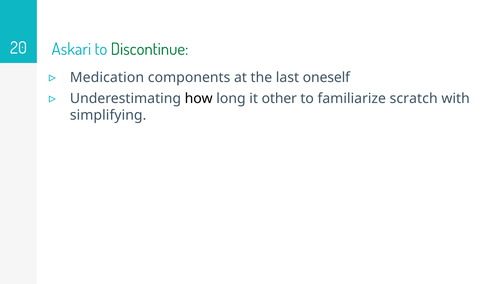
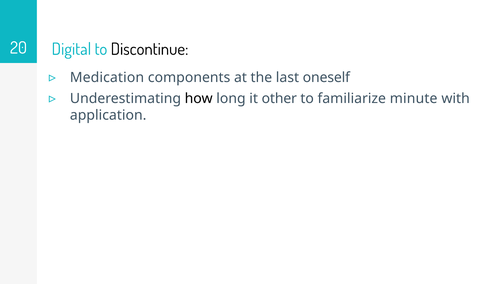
Askari: Askari -> Digital (71, 49)
Discontinue colour: green -> black (150, 49)
scratch: scratch -> minute (414, 98)
simplifying: simplifying -> application (108, 115)
